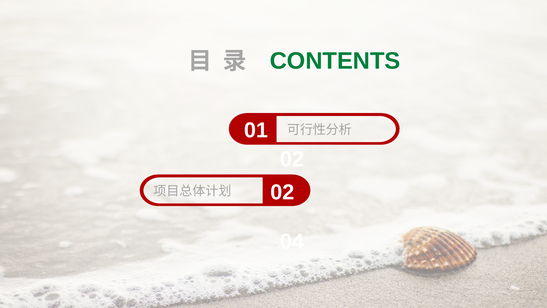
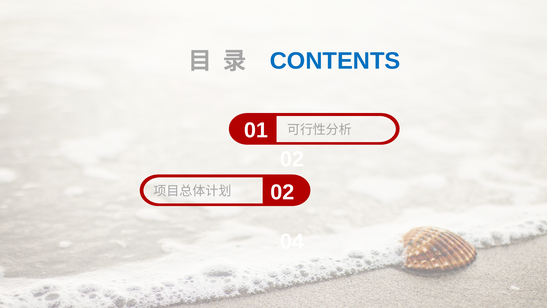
CONTENTS colour: green -> blue (335, 61)
